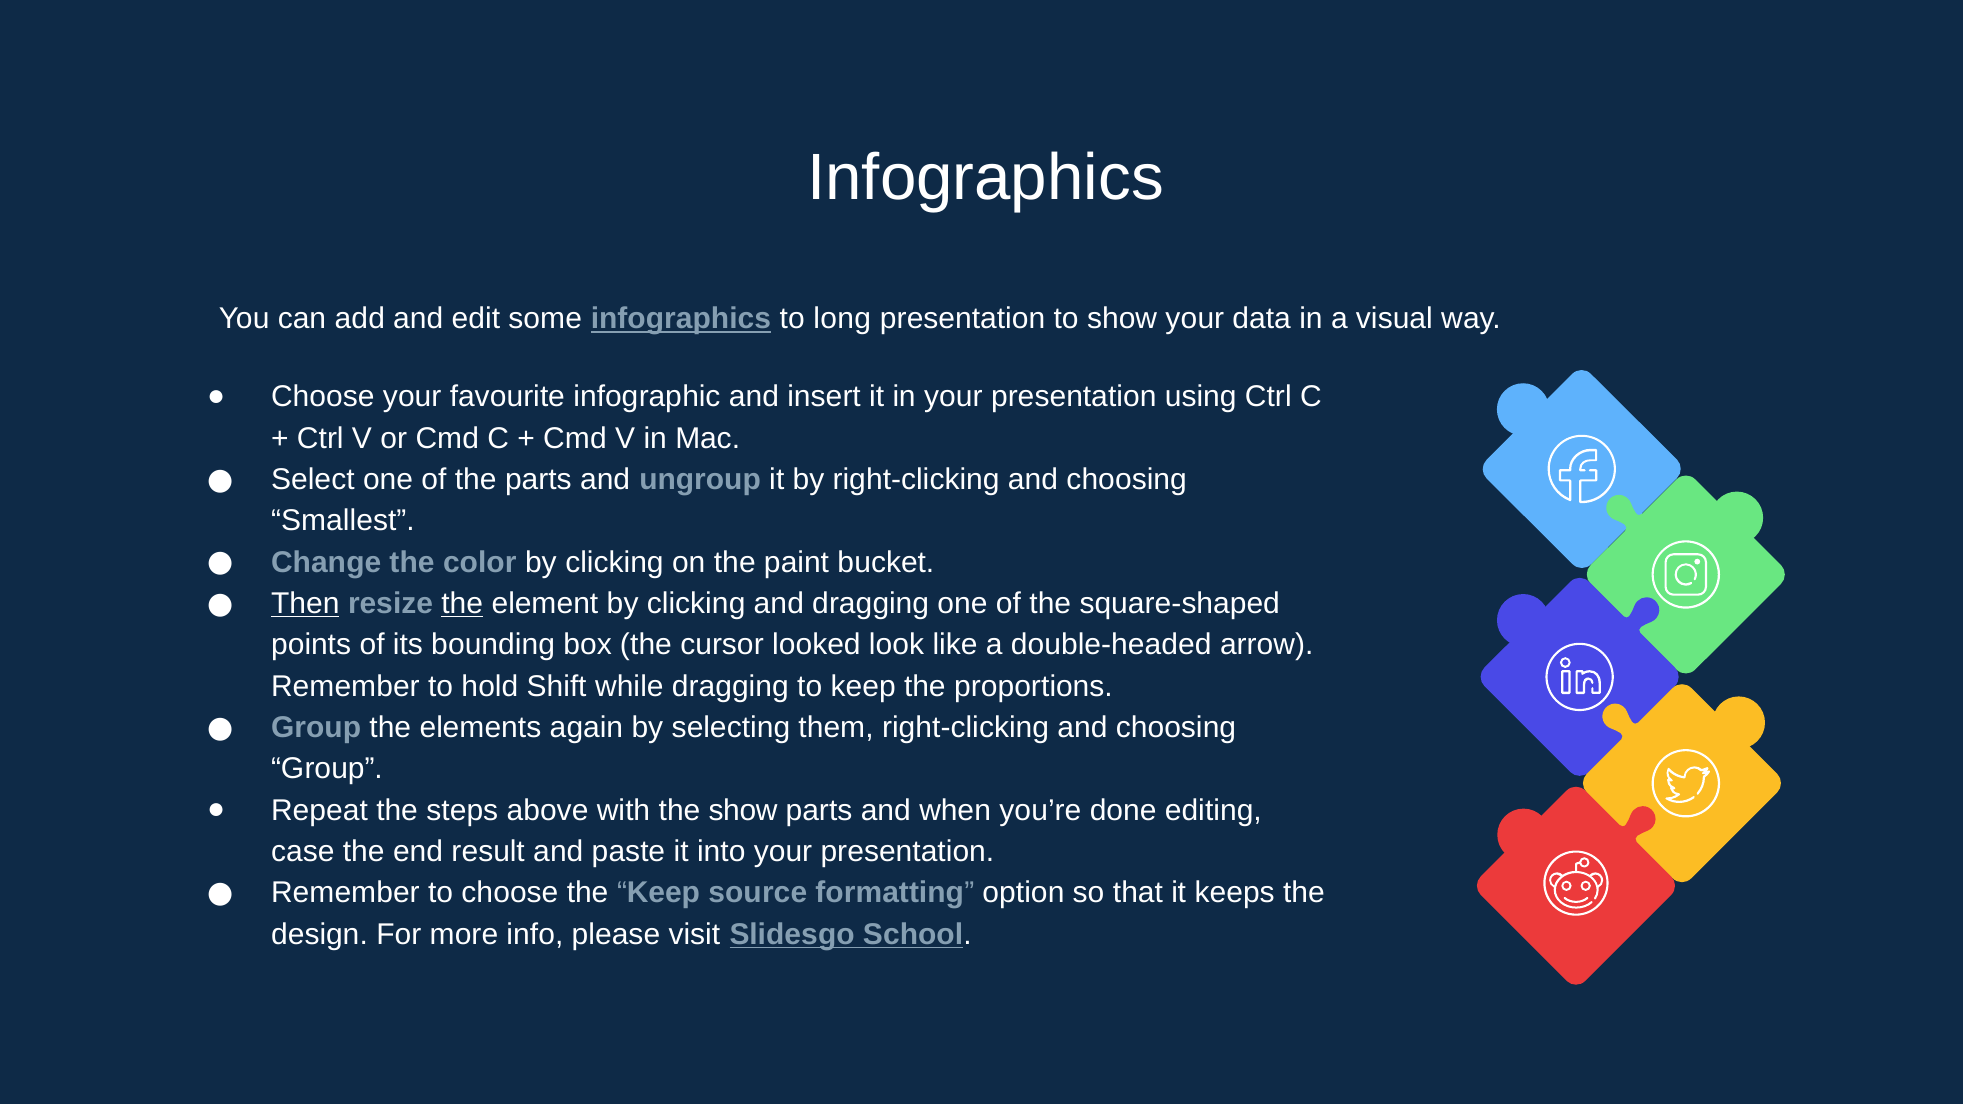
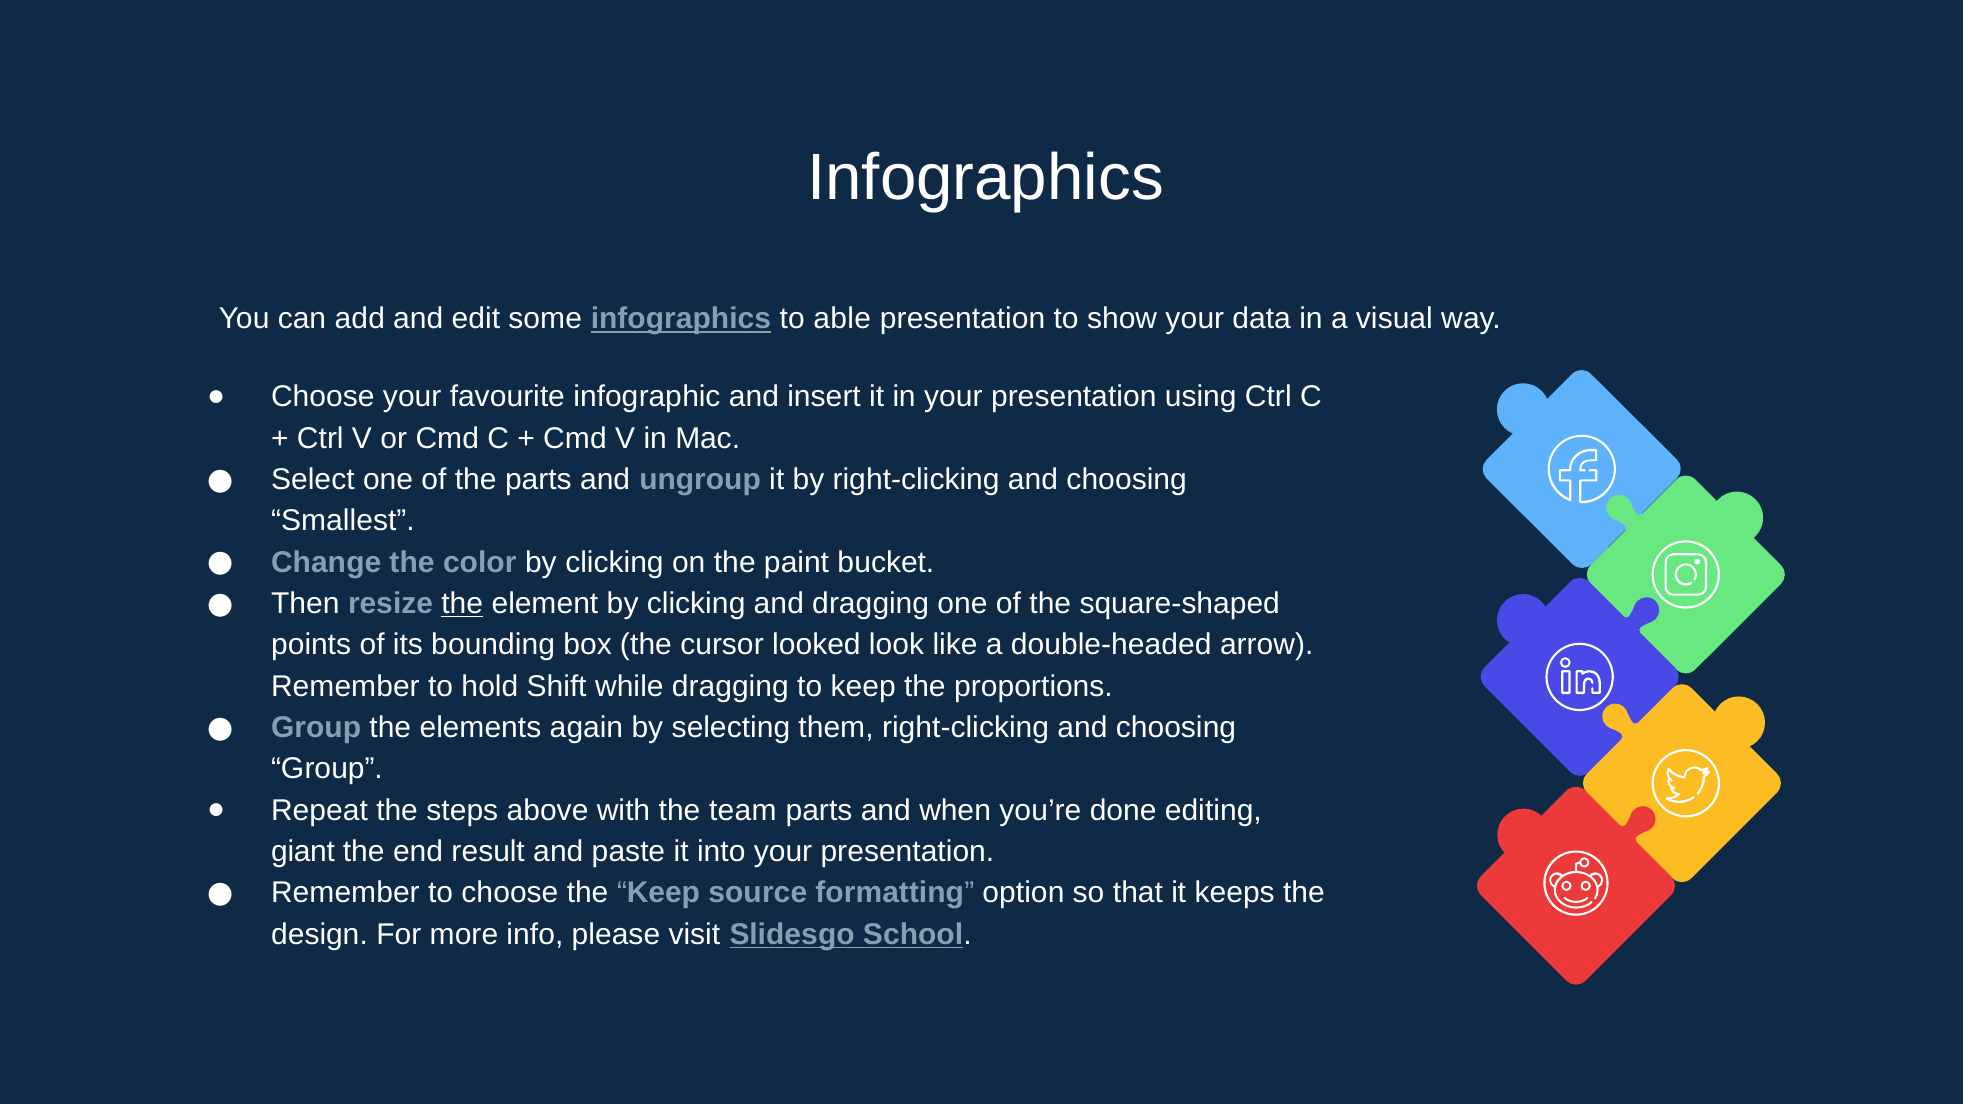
long: long -> able (842, 319)
Then underline: present -> none (305, 604)
the show: show -> team (743, 811)
case: case -> giant (303, 852)
